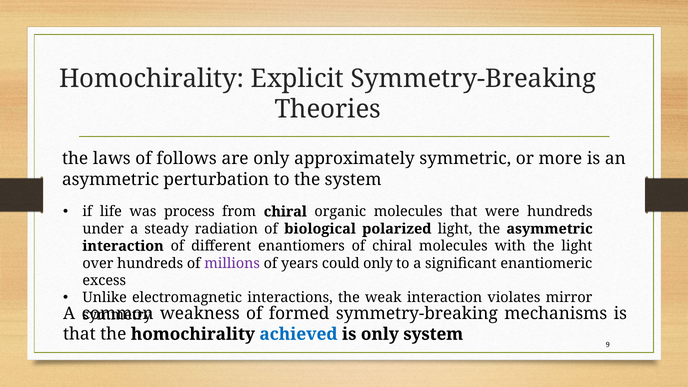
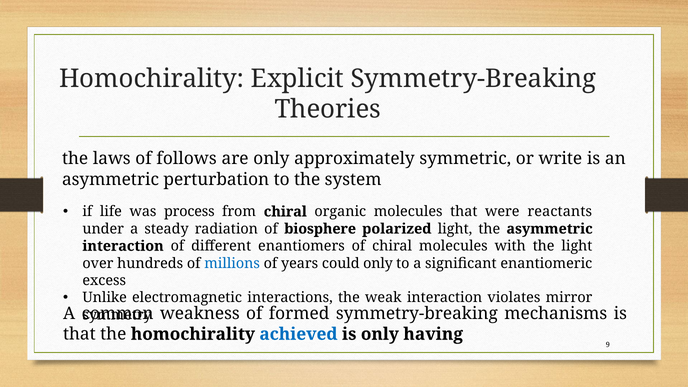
more: more -> write (560, 159)
were hundreds: hundreds -> reactants (560, 212)
biological: biological -> biosphere (320, 229)
millions colour: purple -> blue (232, 263)
only system: system -> having (433, 334)
